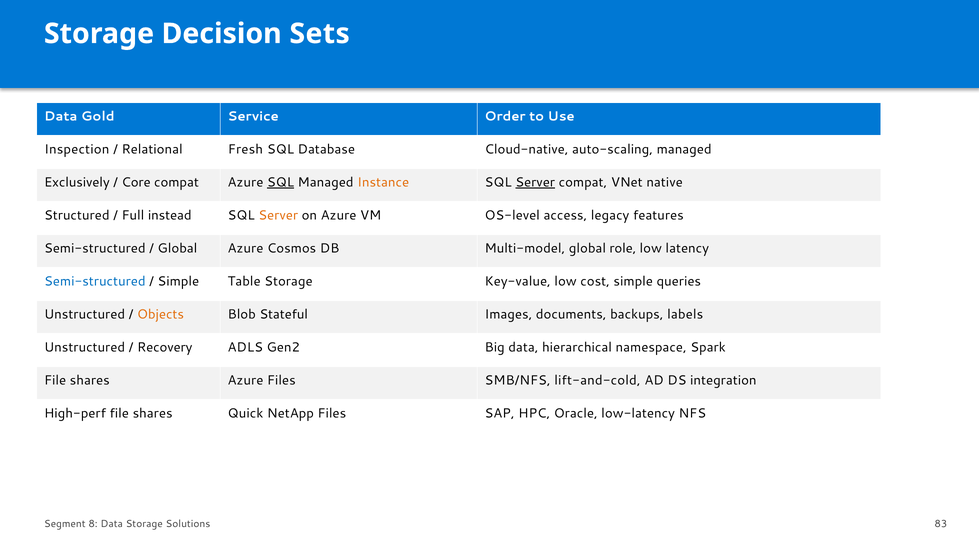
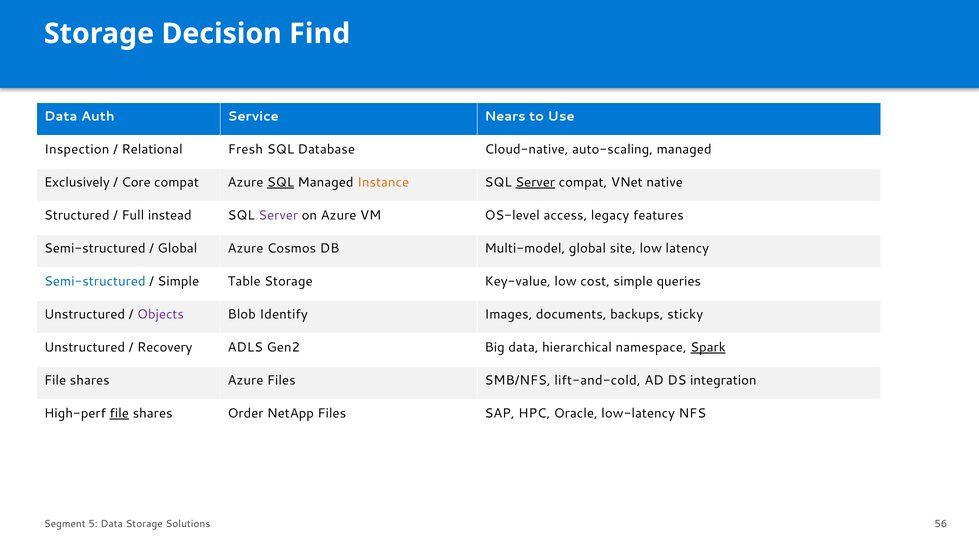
Sets: Sets -> Find (320, 34)
Gold: Gold -> Auth (98, 117)
Order: Order -> Nears (505, 117)
Server colour: orange -> purple (278, 216)
role: role -> site (623, 249)
Objects colour: orange -> purple (161, 315)
Stateful: Stateful -> Identify (284, 315)
labels: labels -> sticky (685, 315)
Spark underline: none -> present (708, 348)
file underline: none -> present (119, 414)
Quick: Quick -> Order (246, 414)
8: 8 -> 5 (93, 524)
83: 83 -> 56 (941, 524)
